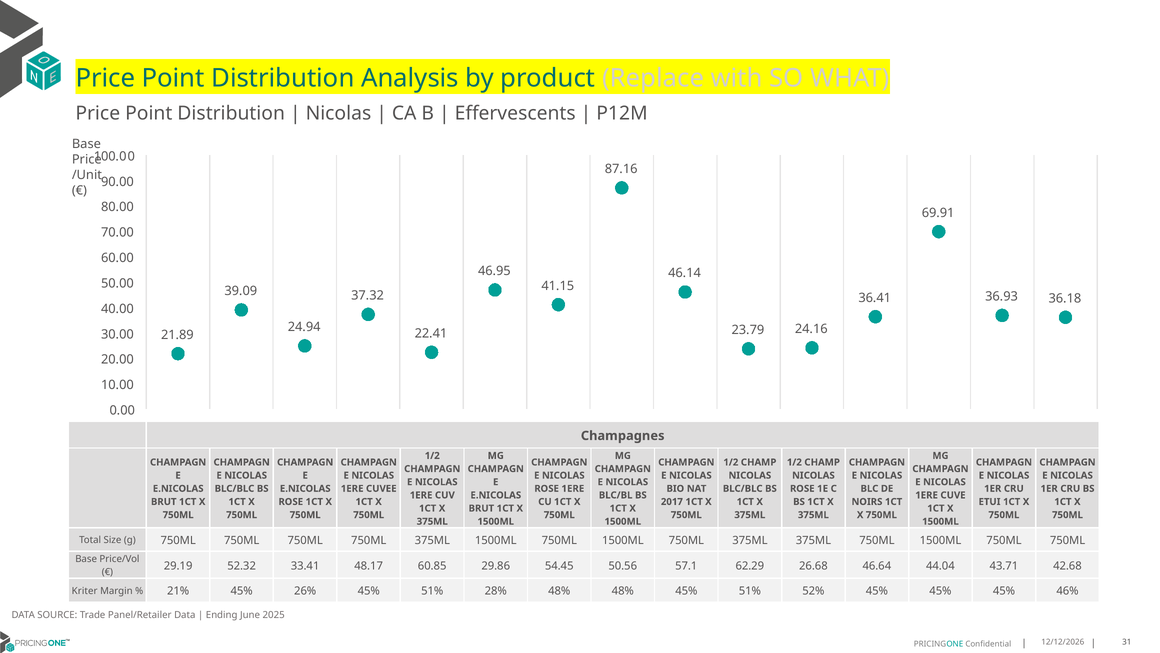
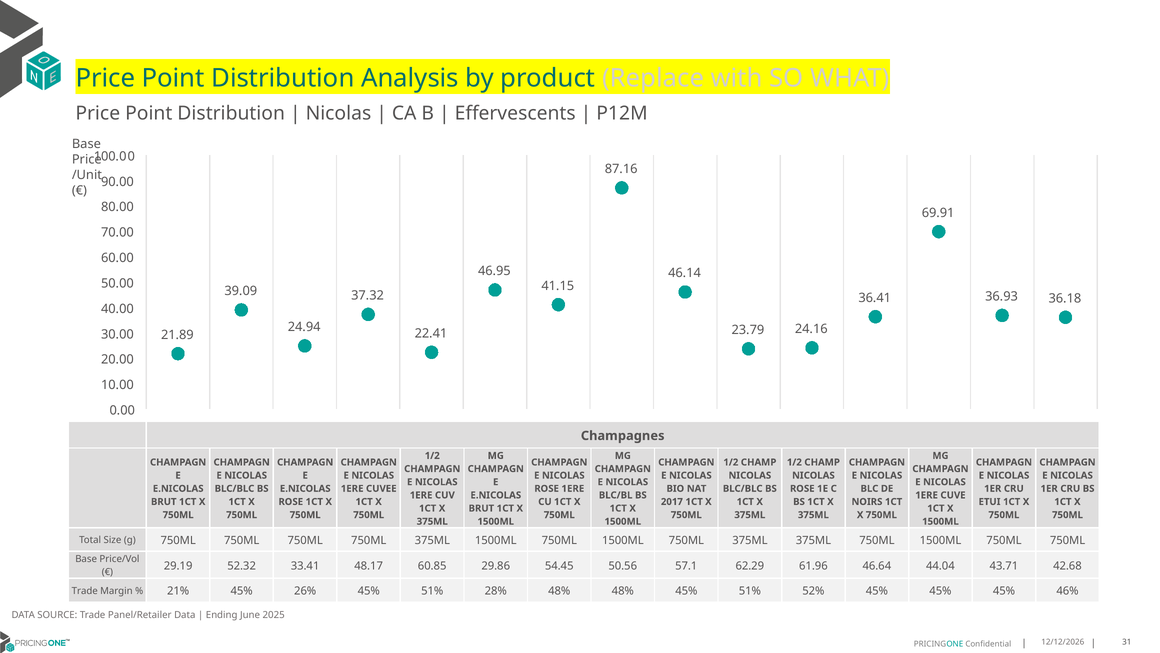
26.68: 26.68 -> 61.96 (813, 565)
Kriter: Kriter -> Trade (85, 591)
